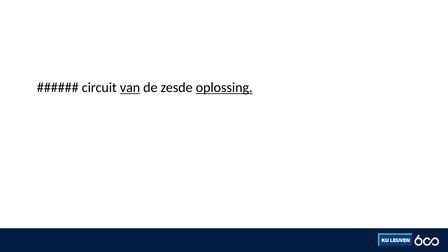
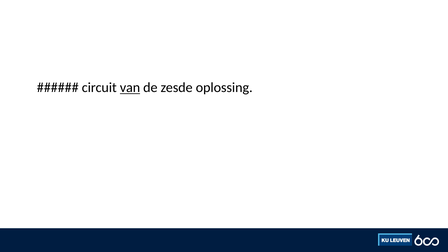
oplossing underline: present -> none (224, 88)
